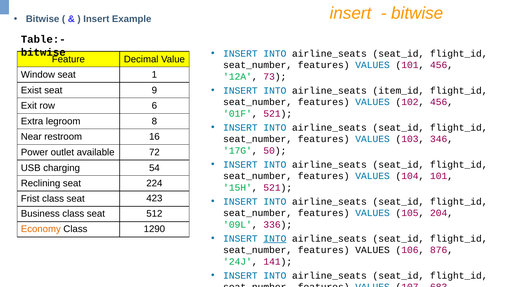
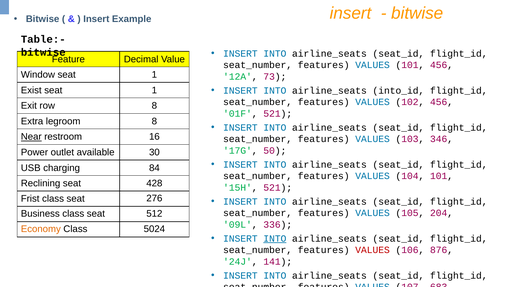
item_id: item_id -> into_id (398, 91)
9: 9 -> 1 (154, 90)
row 6: 6 -> 8 (154, 106)
Near underline: none -> present (31, 137)
72: 72 -> 30 (154, 153)
54: 54 -> 84 (154, 168)
224: 224 -> 428 (154, 184)
423: 423 -> 276 (154, 199)
1290: 1290 -> 5024 (154, 229)
VALUES colour: black -> red (373, 250)
